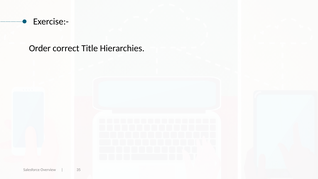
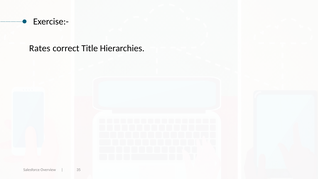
Order: Order -> Rates (40, 48)
